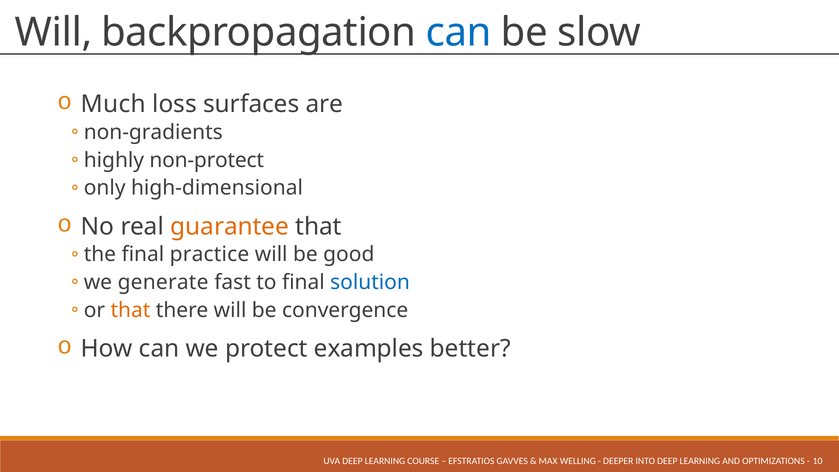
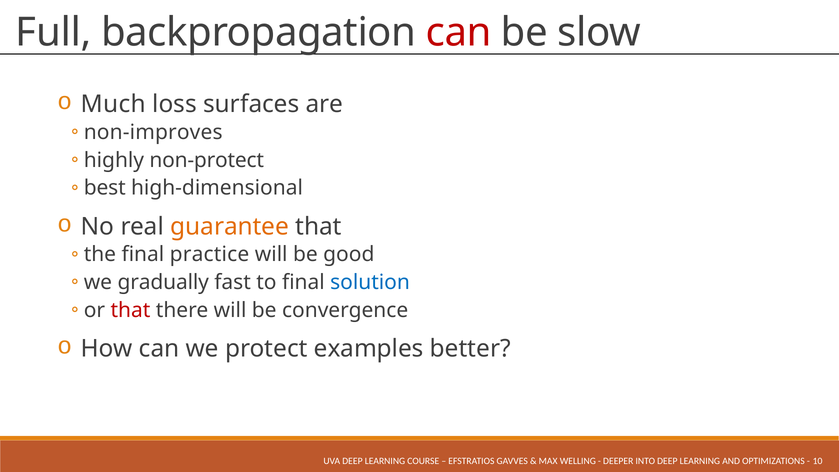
Will: Will -> Full (54, 32)
can colour: blue -> red (459, 32)
non-gradients: non-gradients -> non-improves (153, 132)
only: only -> best (105, 188)
generate: generate -> gradually (163, 282)
that colour: orange -> red (130, 310)
